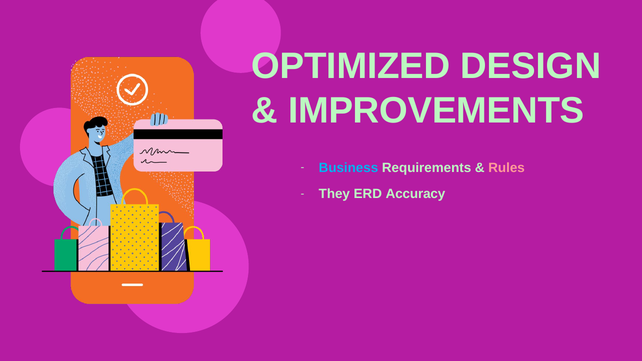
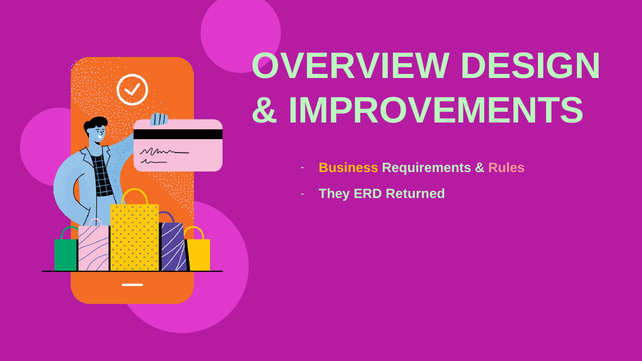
OPTIMIZED: OPTIMIZED -> OVERVIEW (351, 66)
Business colour: light blue -> yellow (348, 168)
Accuracy: Accuracy -> Returned (415, 194)
